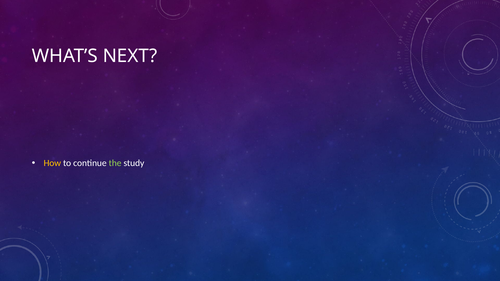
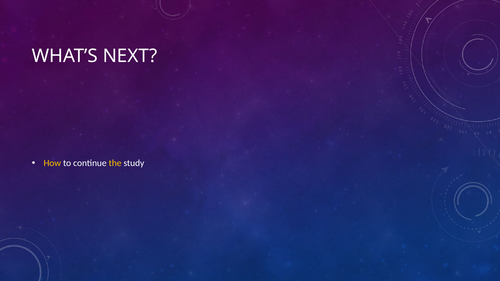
the colour: light green -> yellow (115, 163)
